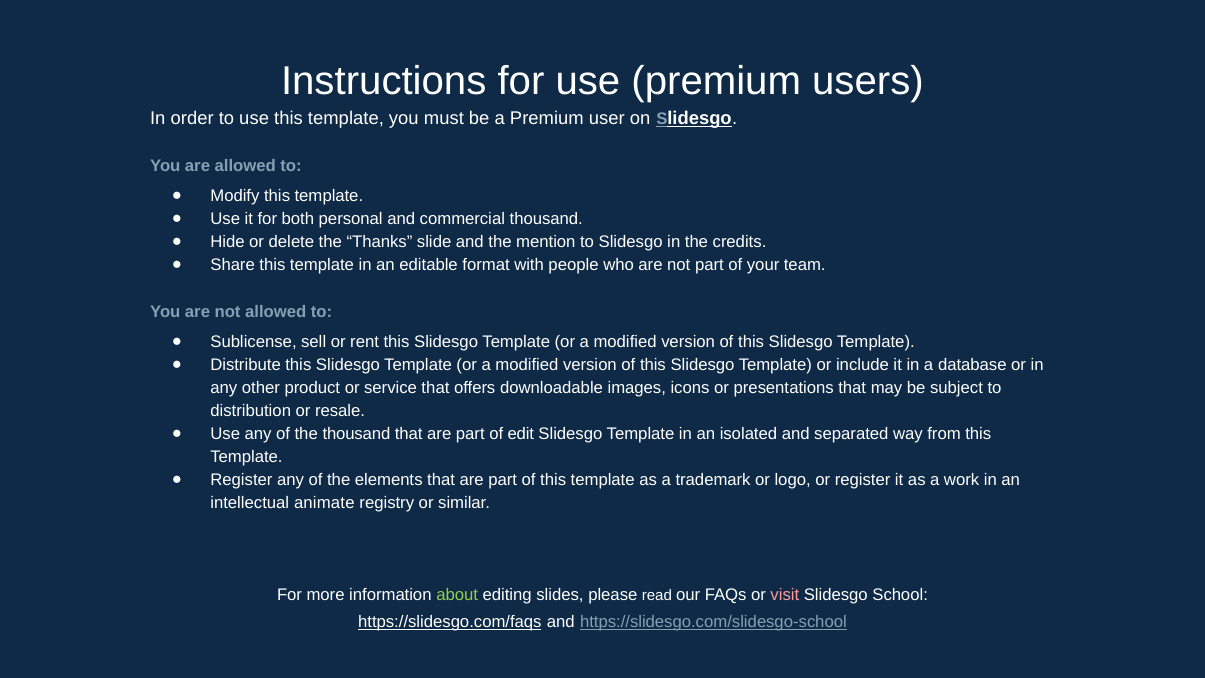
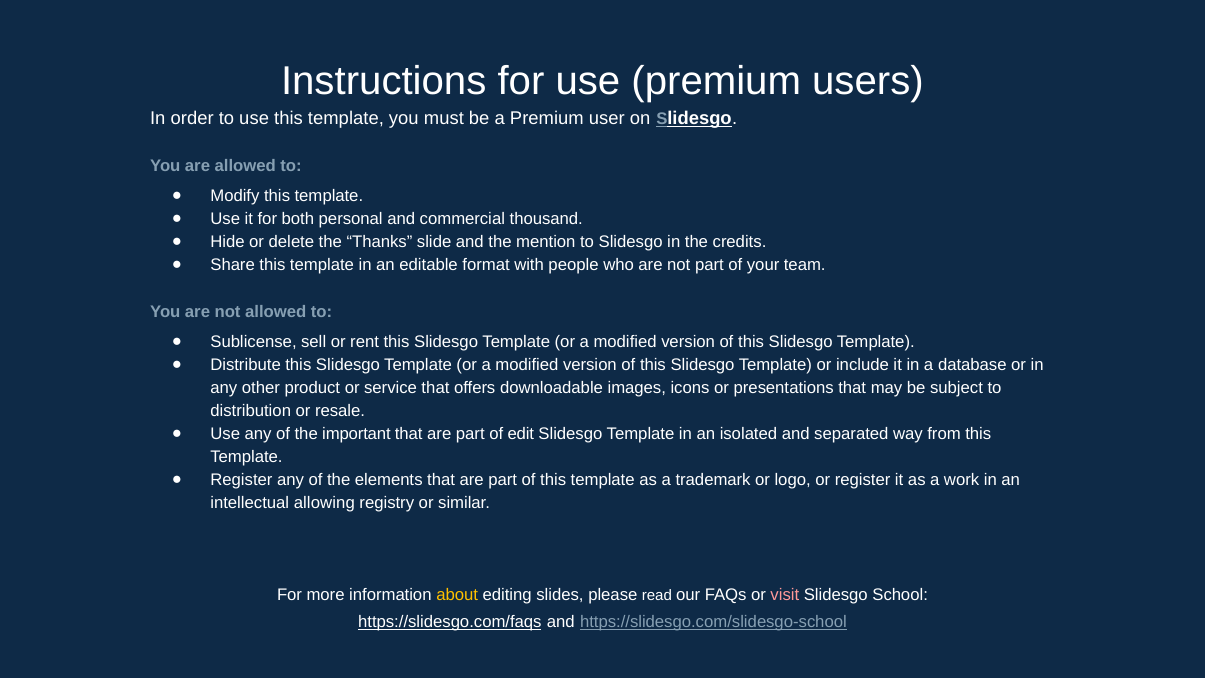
the thousand: thousand -> important (356, 434)
animate: animate -> allowing (324, 503)
about colour: light green -> yellow (457, 595)
